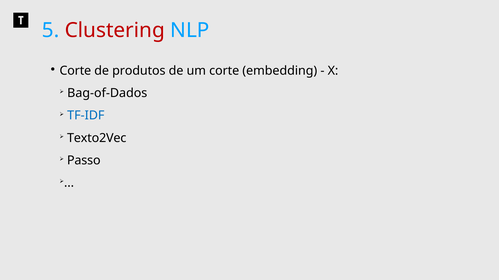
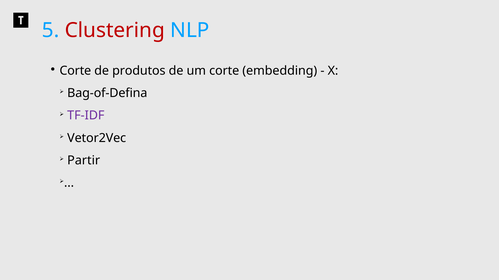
Bag-of-Dados: Bag-of-Dados -> Bag-of-Defina (107, 93)
TF-IDF colour: blue -> purple (86, 116)
Texto2Vec: Texto2Vec -> Vetor2Vec (97, 138)
Passo: Passo -> Partir (84, 161)
